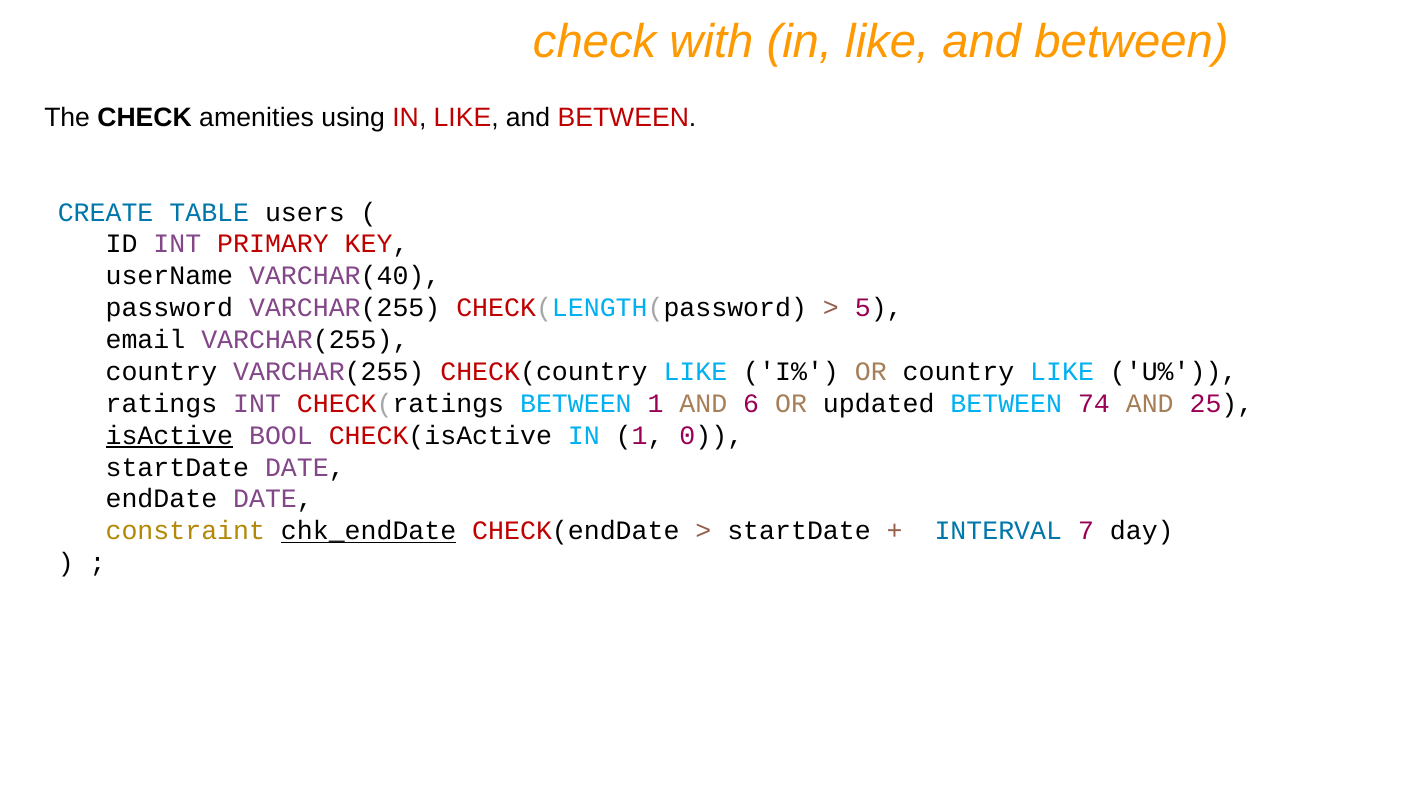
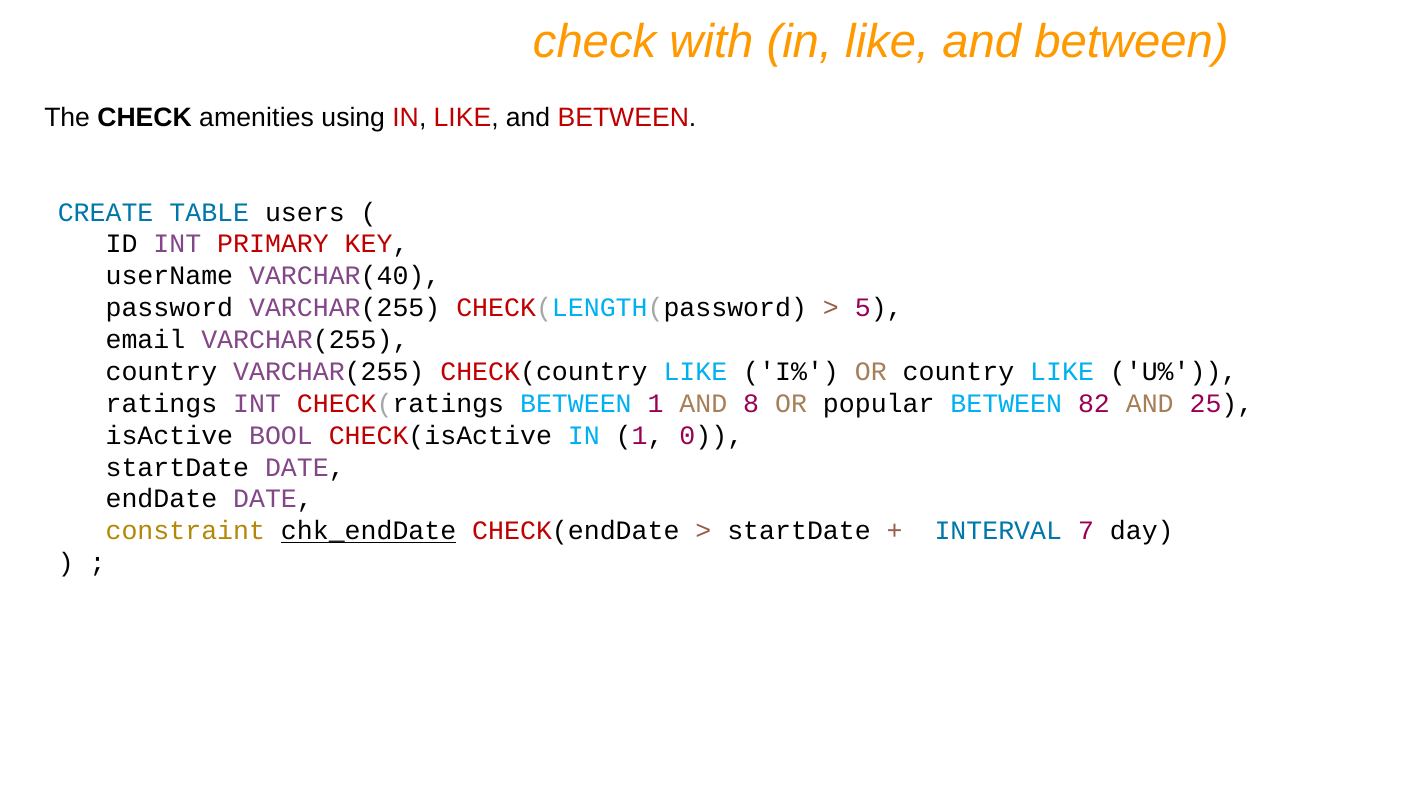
6: 6 -> 8 (751, 404)
updated: updated -> popular (879, 404)
74: 74 -> 82 (1094, 404)
isActive underline: present -> none (169, 435)
